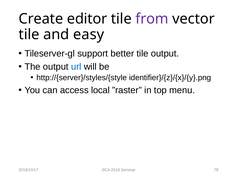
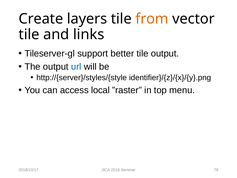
editor: editor -> layers (87, 19)
from colour: purple -> orange (152, 19)
easy: easy -> links (89, 34)
